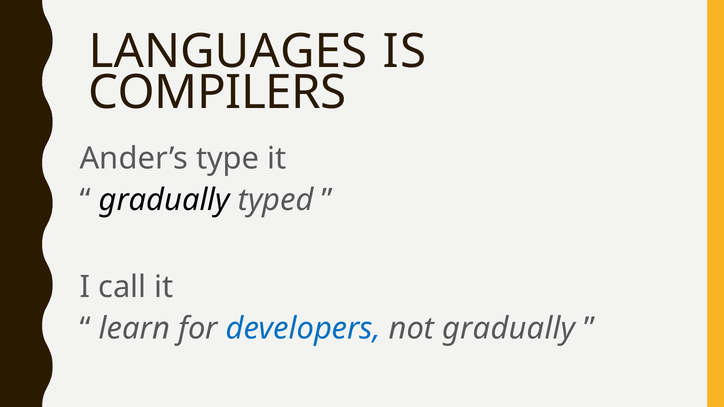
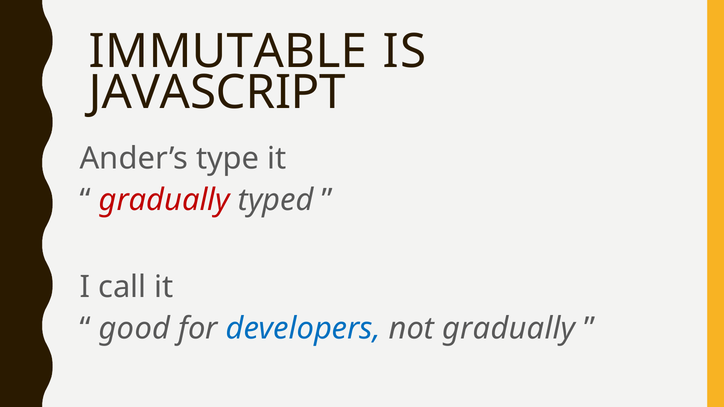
LANGUAGES: LANGUAGES -> IMMUTABLE (228, 52)
COMPILERS: COMPILERS -> JAVASCRIPT (217, 93)
gradually colour: black -> red (164, 200)
learn: learn -> good (134, 329)
